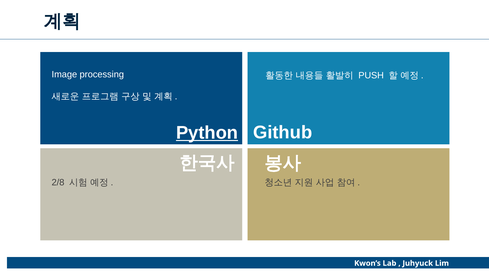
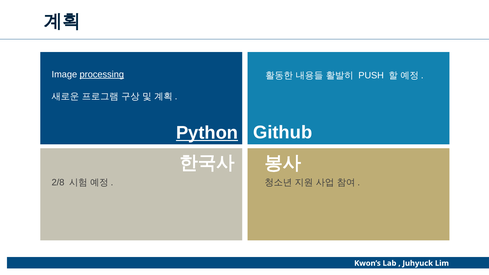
processing underline: none -> present (102, 74)
